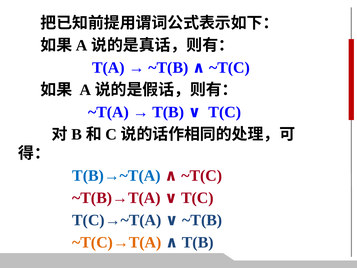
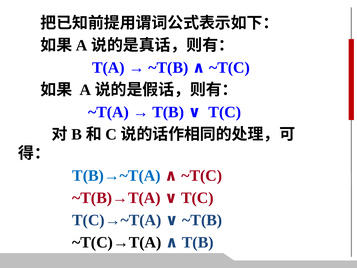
~T(C)→T(A colour: orange -> black (117, 242)
